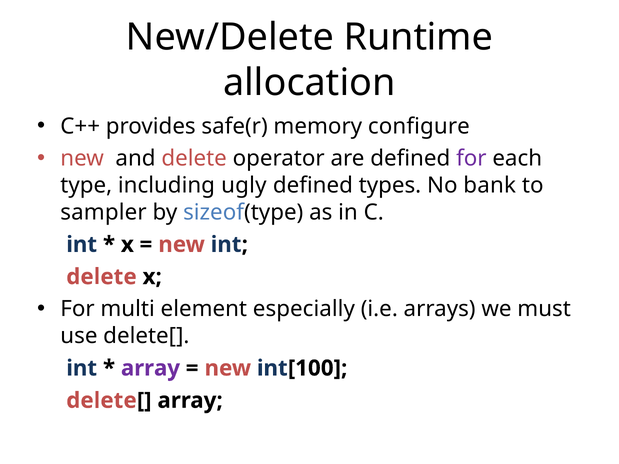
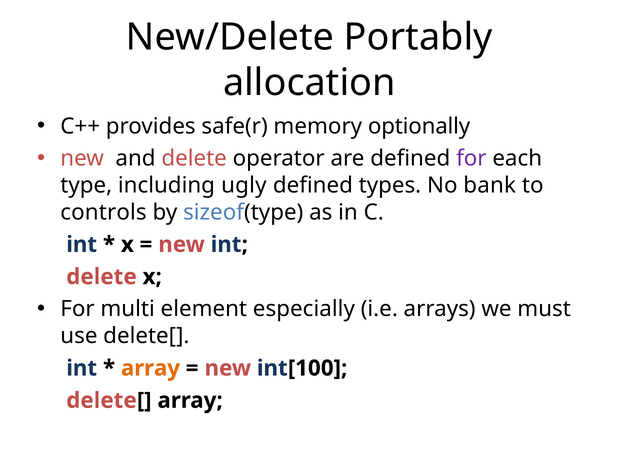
Runtime: Runtime -> Portably (418, 37)
configure: configure -> optionally (419, 126)
sampler: sampler -> controls (103, 212)
array colour: purple -> orange (150, 368)
